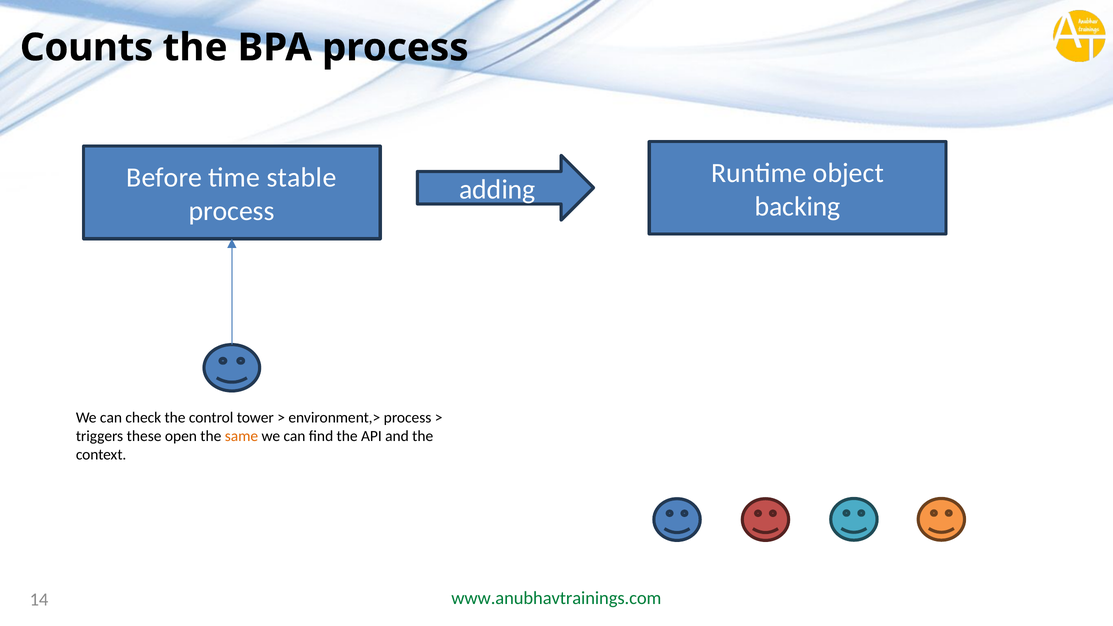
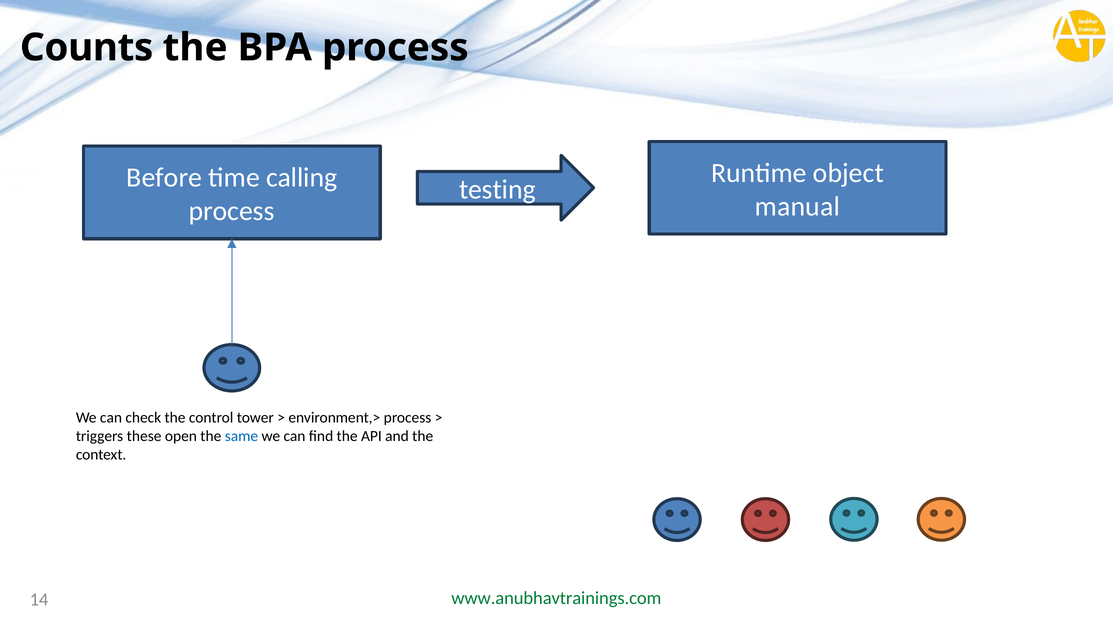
stable: stable -> calling (302, 178)
adding: adding -> testing (497, 190)
backing: backing -> manual (797, 206)
same colour: orange -> blue (241, 436)
